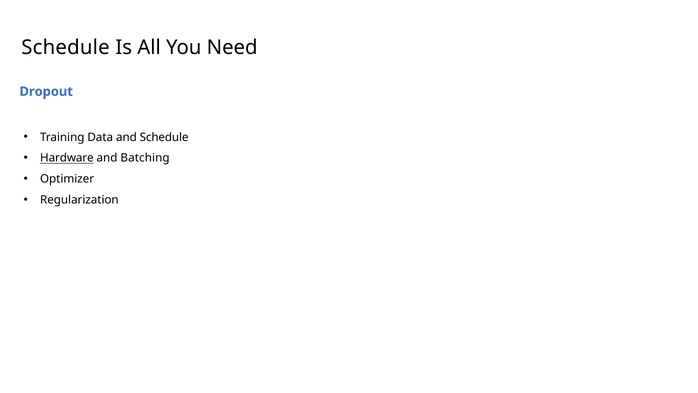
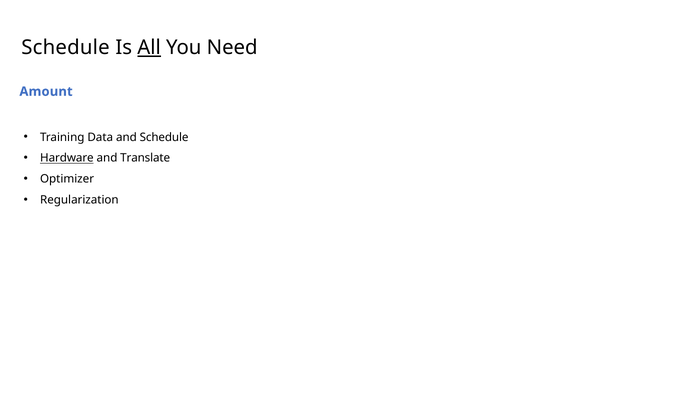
All underline: none -> present (149, 47)
Dropout: Dropout -> Amount (46, 91)
Batching: Batching -> Translate (145, 158)
